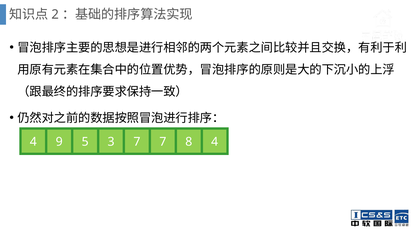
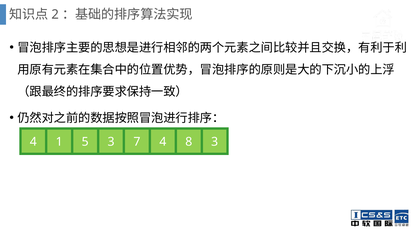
9: 9 -> 1 (59, 142)
7 7: 7 -> 4 (163, 142)
8 4: 4 -> 3 (215, 142)
